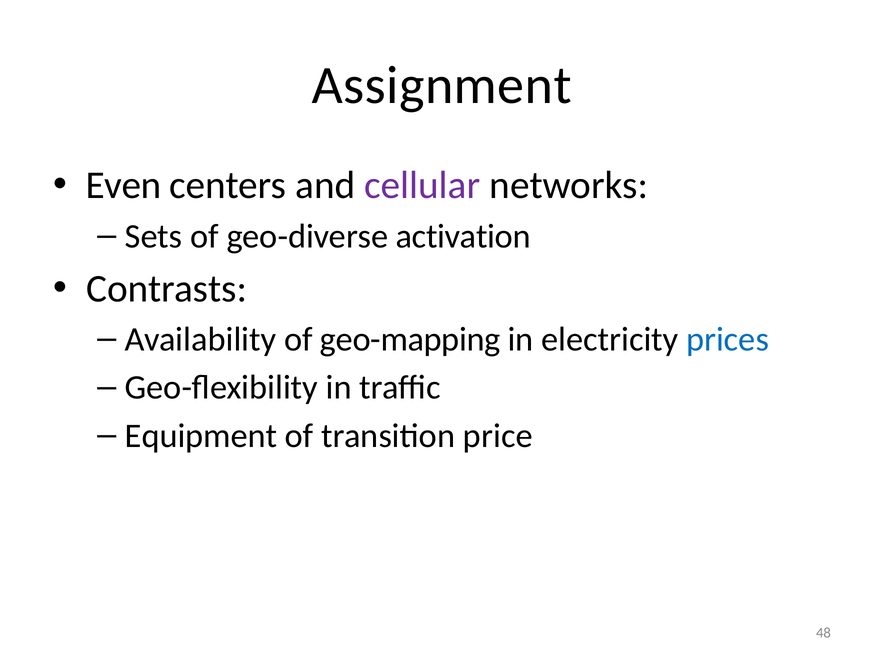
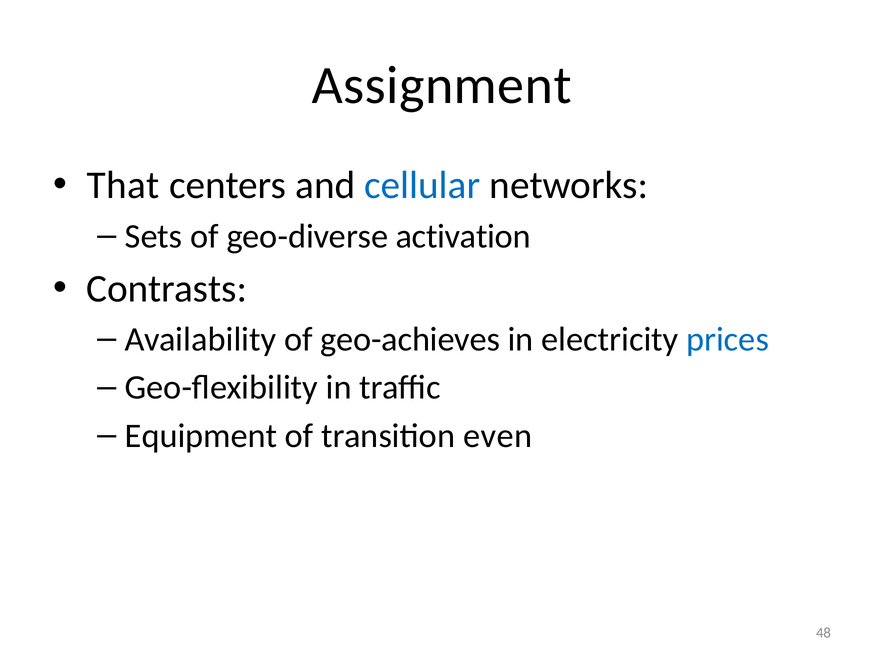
Even: Even -> That (123, 185)
cellular colour: purple -> blue (422, 185)
geo-mapping: geo-mapping -> geo-achieves (410, 339)
price: price -> even (498, 436)
